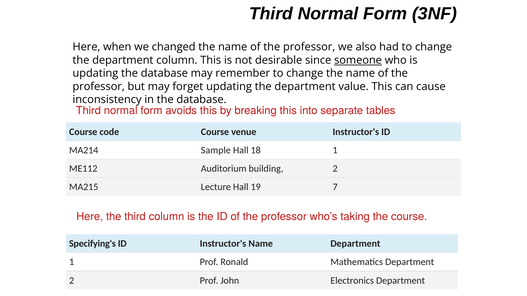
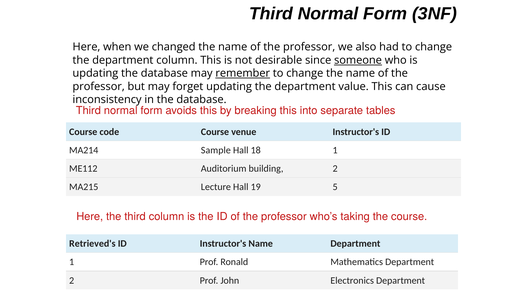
remember underline: none -> present (243, 73)
7: 7 -> 5 (335, 187)
Specifying's: Specifying's -> Retrieved's (92, 244)
